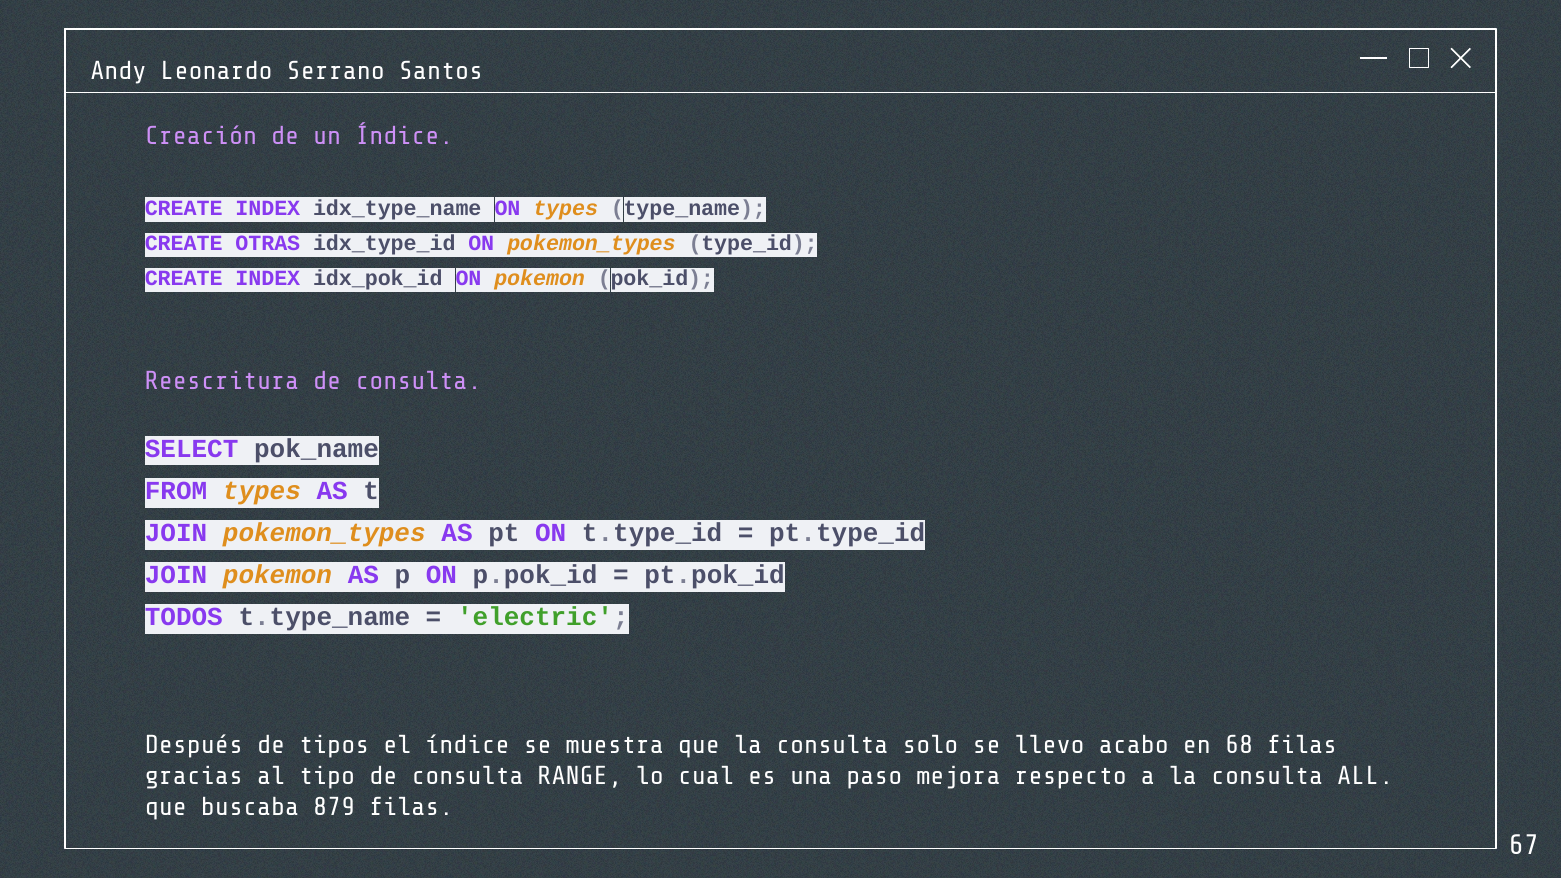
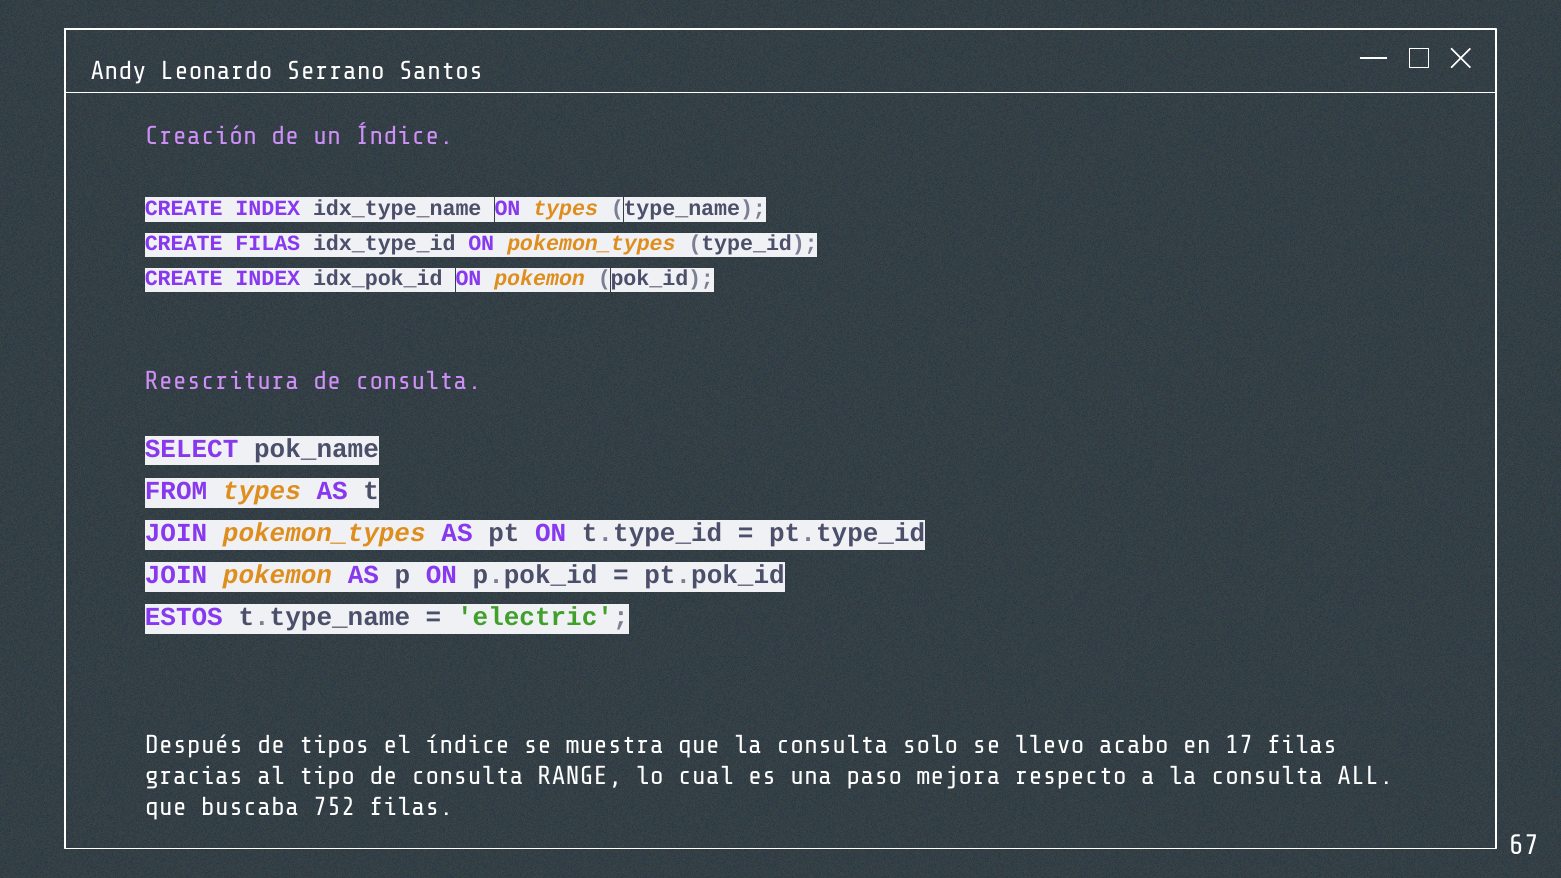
CREATE OTRAS: OTRAS -> FILAS (268, 243)
TODOS: TODOS -> ESTOS (184, 617)
68: 68 -> 17 (1239, 745)
879: 879 -> 752 (334, 807)
